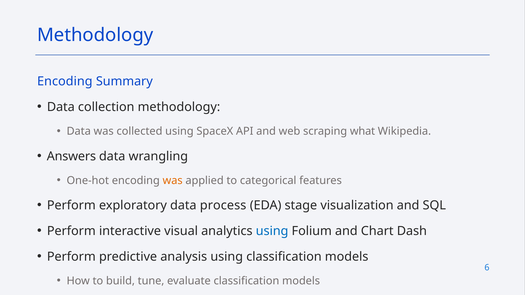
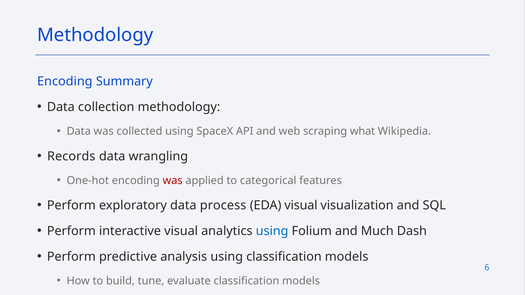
Answers: Answers -> Records (71, 156)
was colour: orange -> red (173, 181)
EDA stage: stage -> visual (301, 206)
Chart: Chart -> Much (377, 231)
